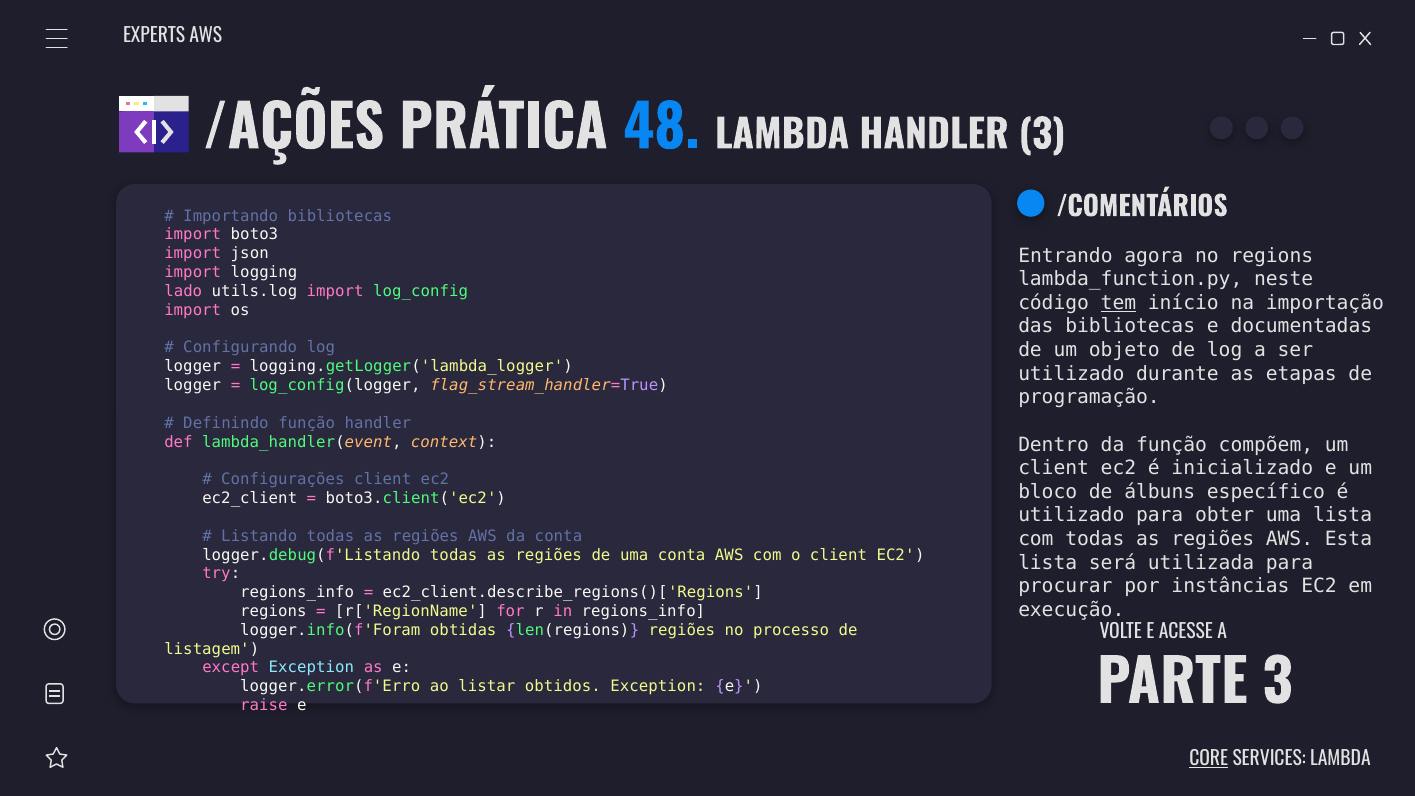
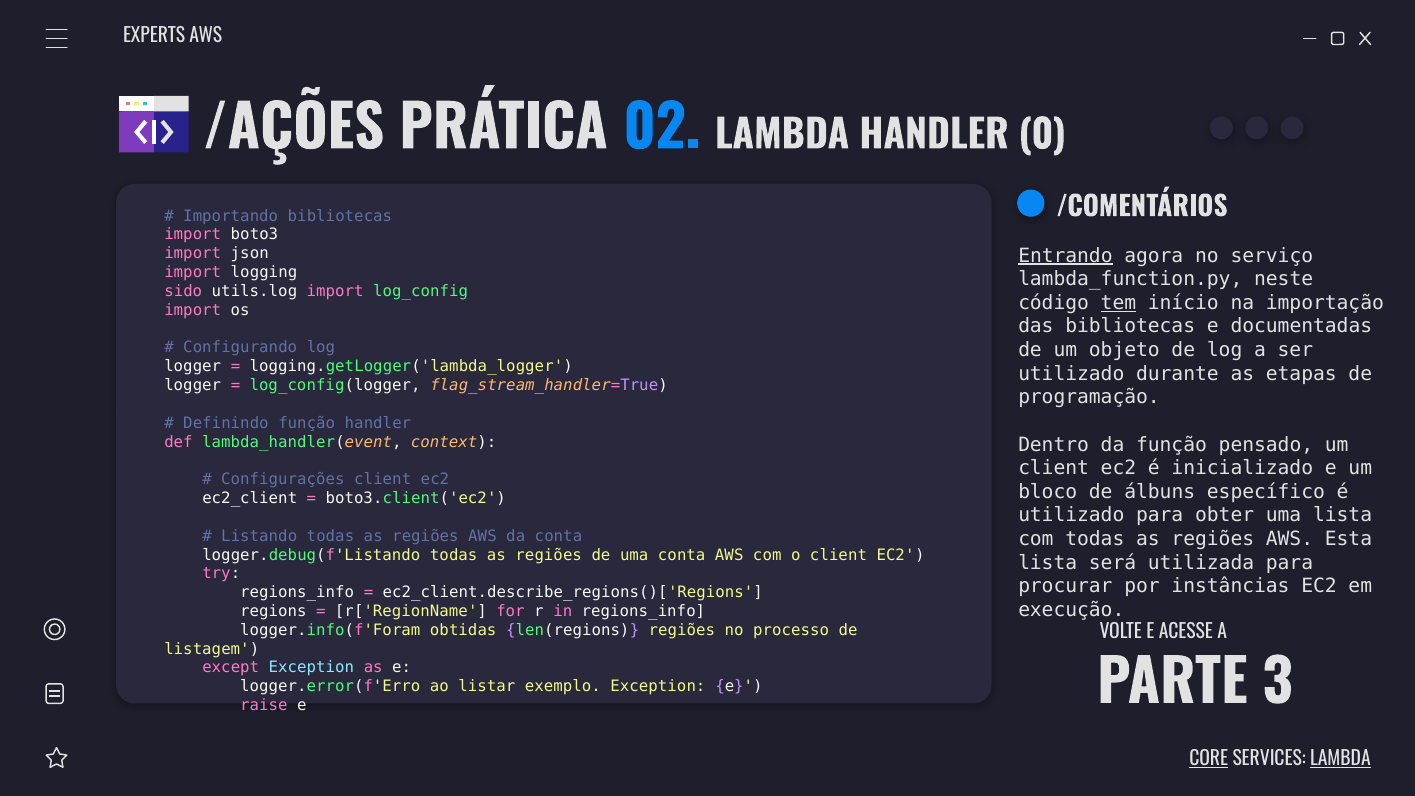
48: 48 -> 02 (662, 129)
HANDLER 3: 3 -> 0 (1042, 135)
Entrando underline: none -> present (1065, 256)
no regions: regions -> serviço (1272, 256)
lado: lado -> sido (183, 291)
compõem: compõem -> pensado (1266, 445)
obtidos: obtidos -> exemplo (563, 687)
LAMBDA underline: none -> present (1340, 759)
